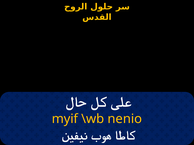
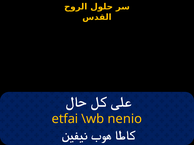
myif: myif -> etfai (65, 119)
